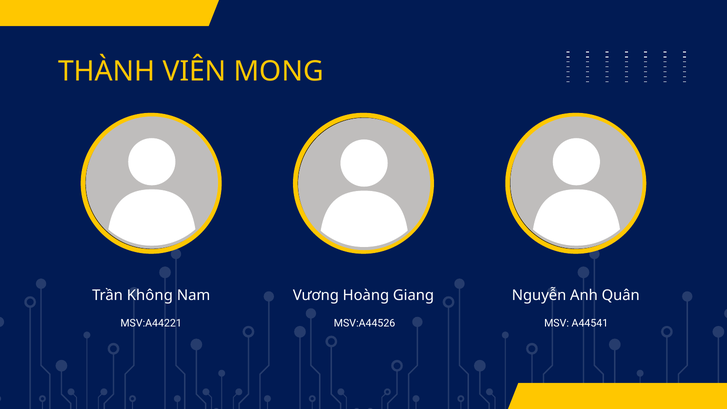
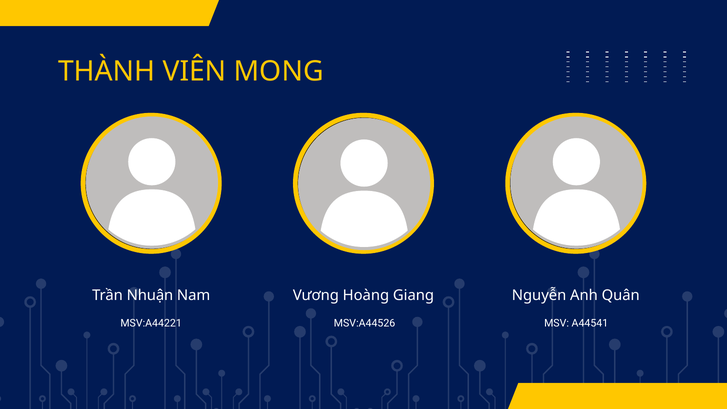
Không: Không -> Nhuận (150, 295)
